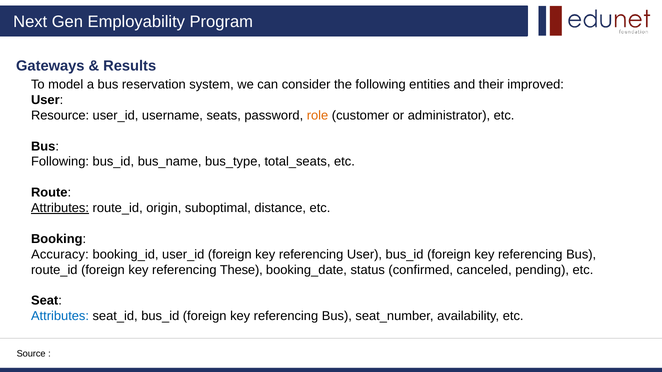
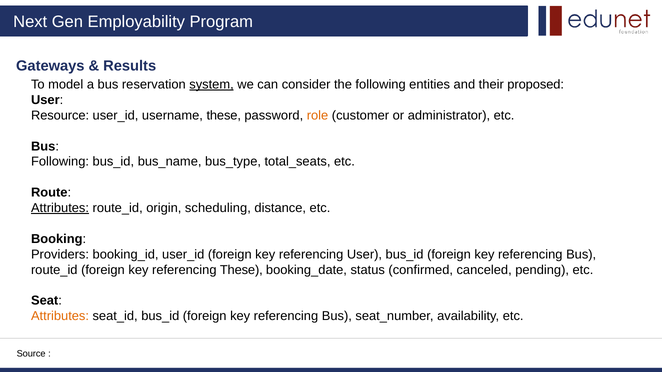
system underline: none -> present (212, 85)
improved: improved -> proposed (536, 85)
username seats: seats -> these (224, 116)
suboptimal: suboptimal -> scheduling (218, 208)
Accuracy: Accuracy -> Providers (60, 255)
Attributes colour: blue -> orange (60, 316)
